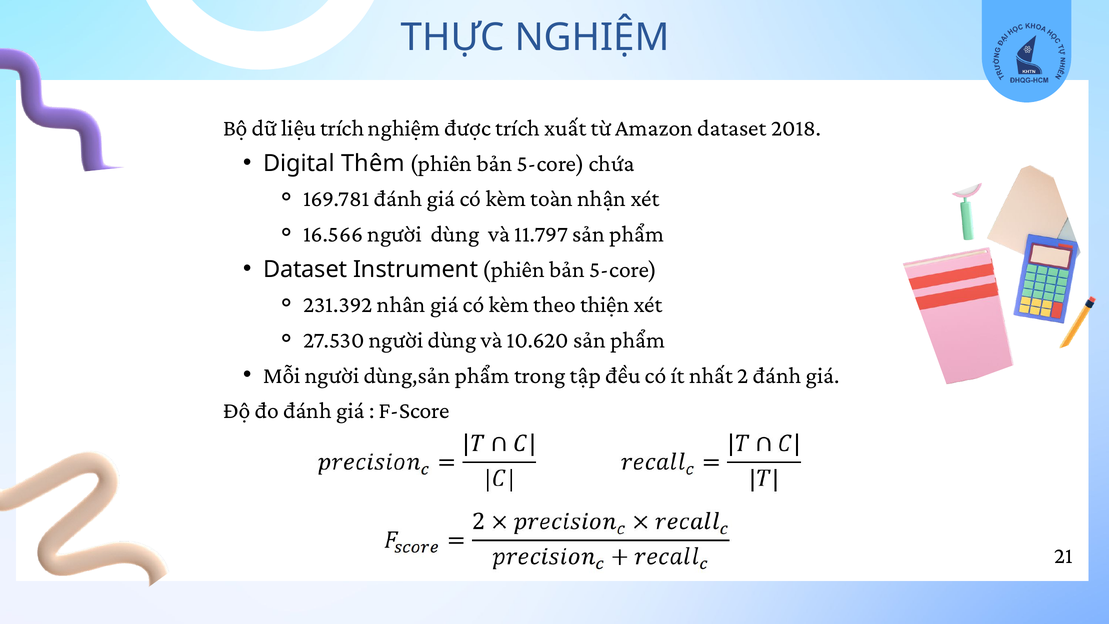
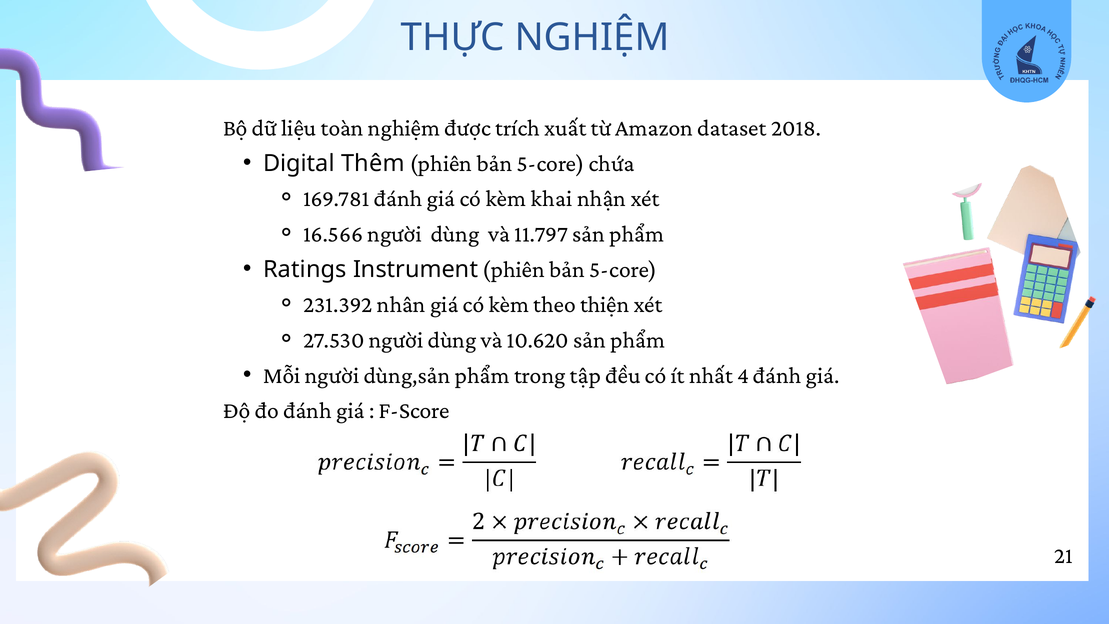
liệu trích: trích -> toàn (342, 128)
toàn: toàn -> khai (552, 199)
Dataset: Dataset -> Ratings (305, 269)
2: 2 -> 4 (743, 375)
